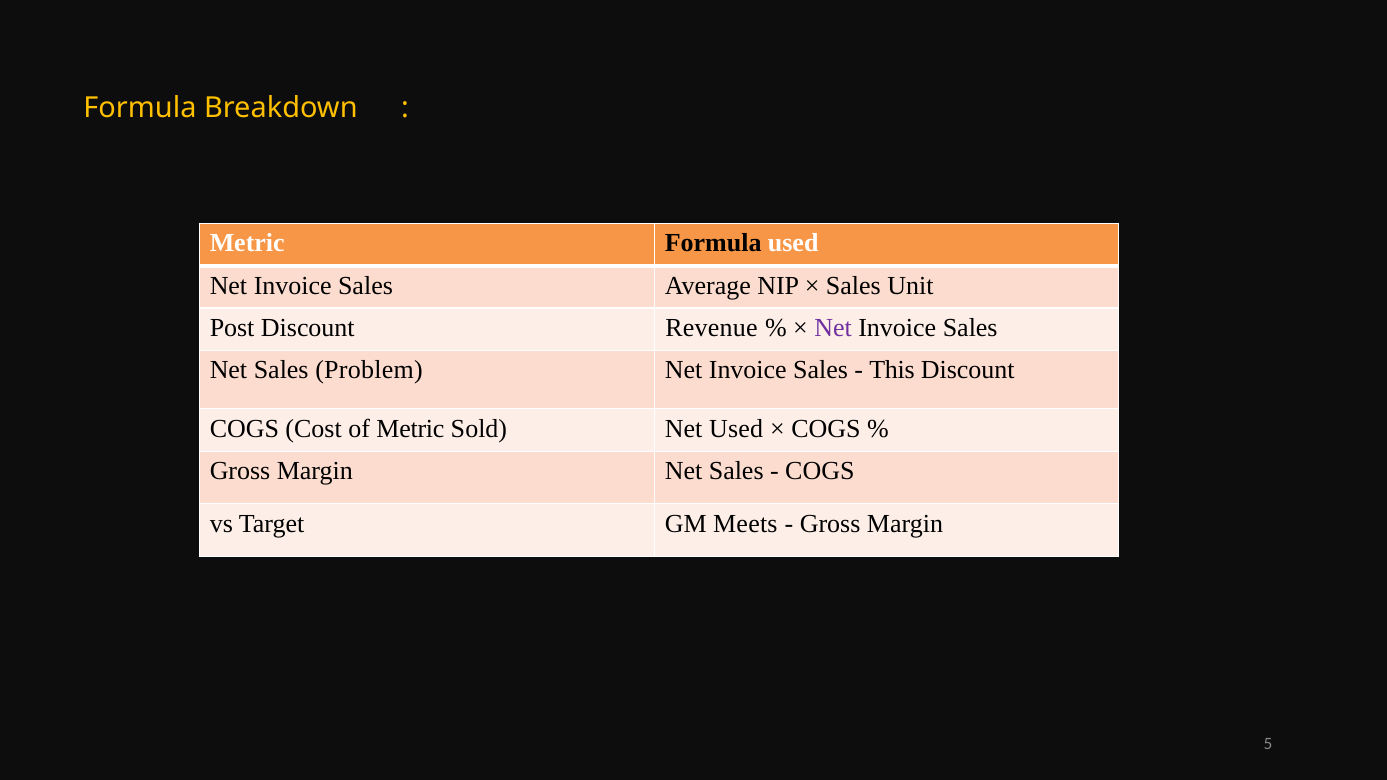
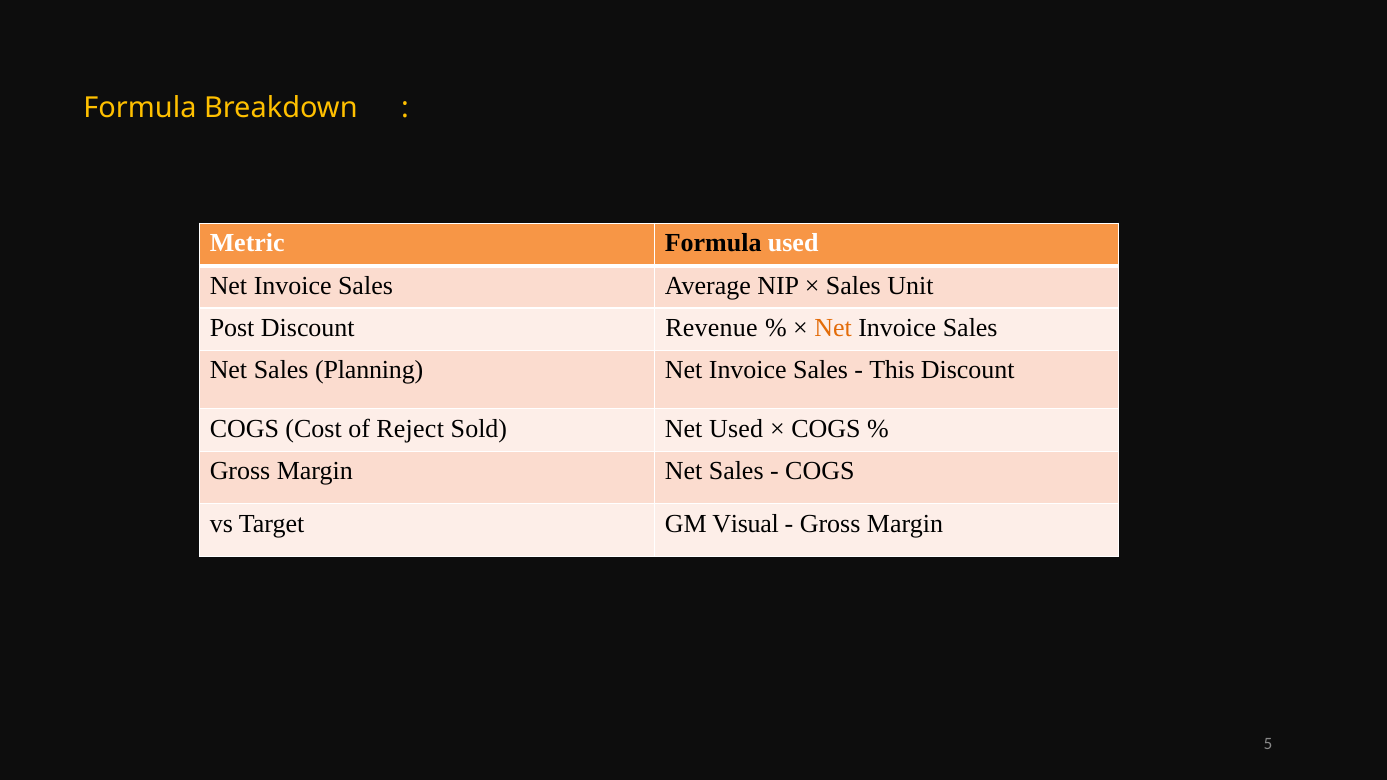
Net colour: purple -> orange (833, 328)
Problem: Problem -> Planning (369, 370)
of Metric: Metric -> Reject (410, 429)
Meets: Meets -> Visual (746, 524)
